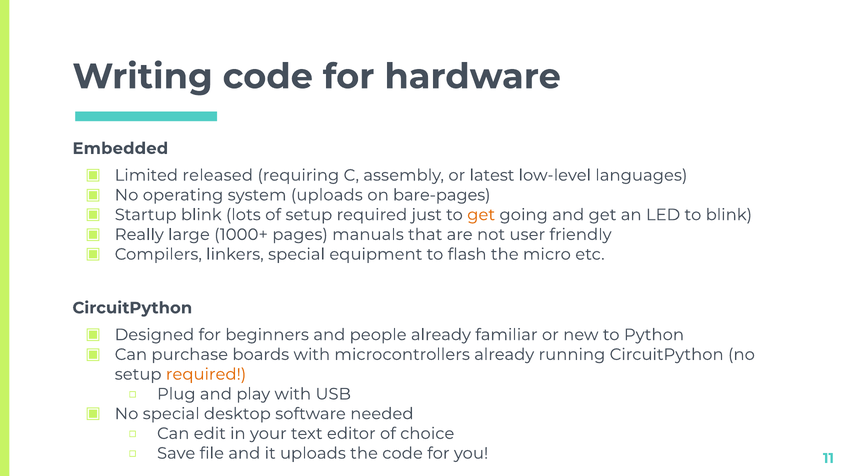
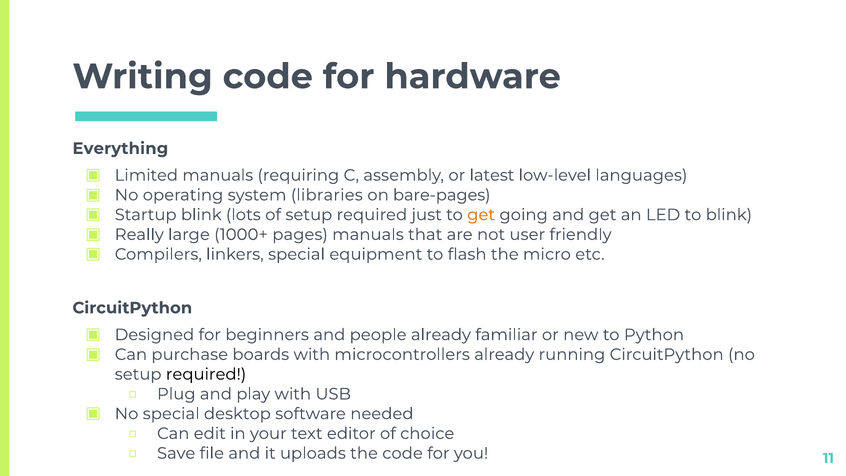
Embedded: Embedded -> Everything (120, 148)
Limited released: released -> manuals (218, 175)
system uploads: uploads -> libraries (327, 195)
required colour: orange -> black (206, 374)
